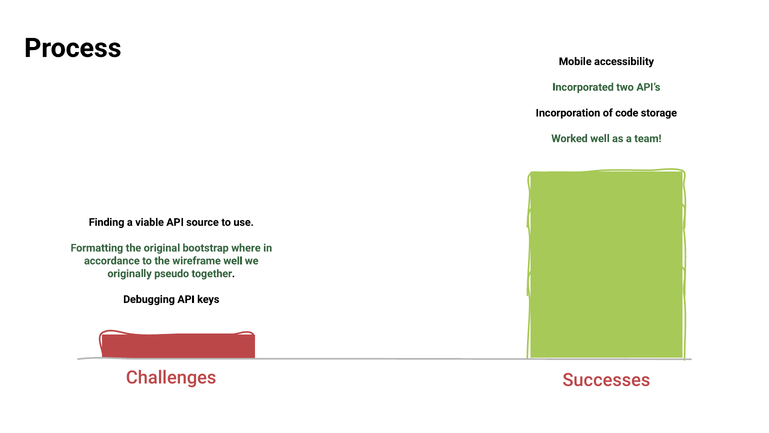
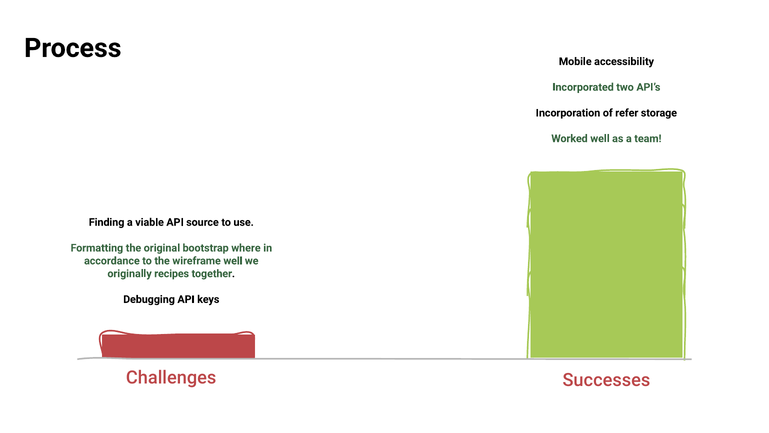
code: code -> refer (627, 113)
pseudo: pseudo -> recipes (172, 273)
